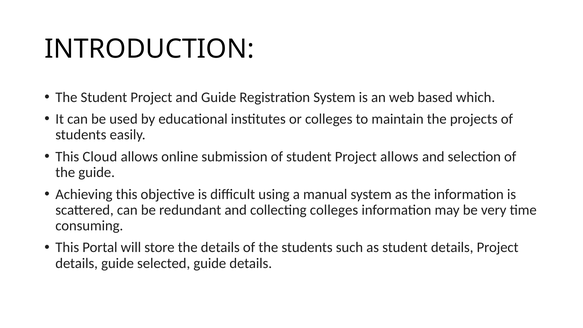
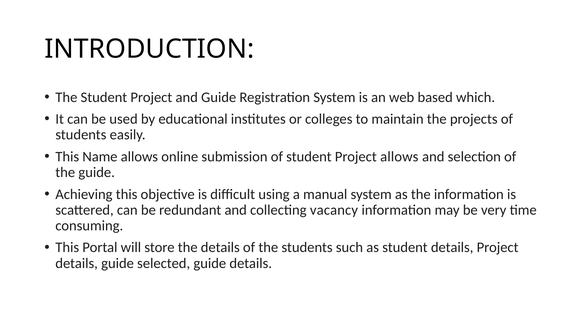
Cloud: Cloud -> Name (100, 157)
collecting colleges: colleges -> vacancy (334, 210)
